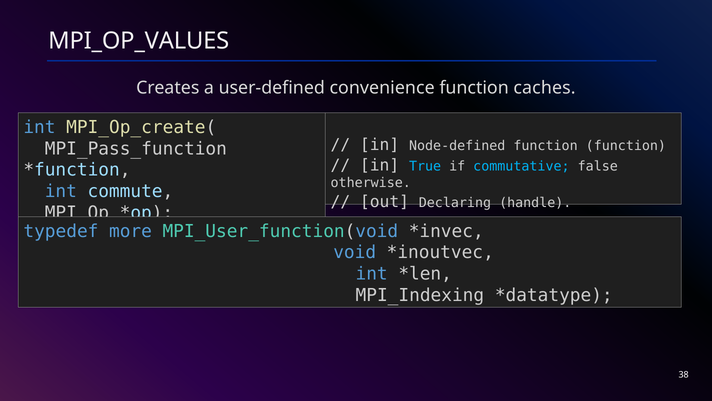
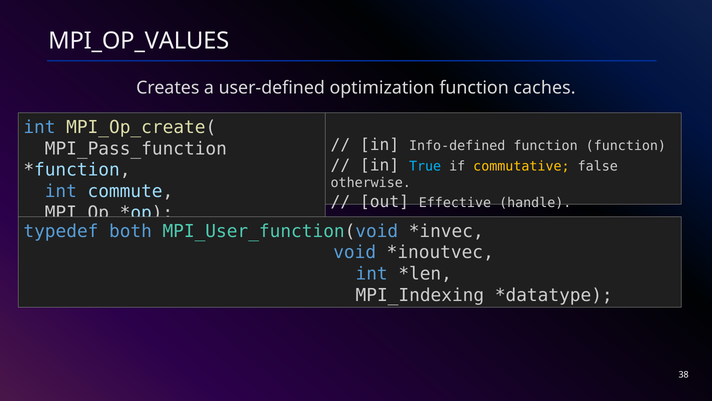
convenience: convenience -> optimization (382, 88)
Node-defined: Node-defined -> Info-defined (457, 146)
commutative colour: light blue -> yellow (521, 166)
Declaring: Declaring -> Effective (455, 202)
more: more -> both (130, 231)
